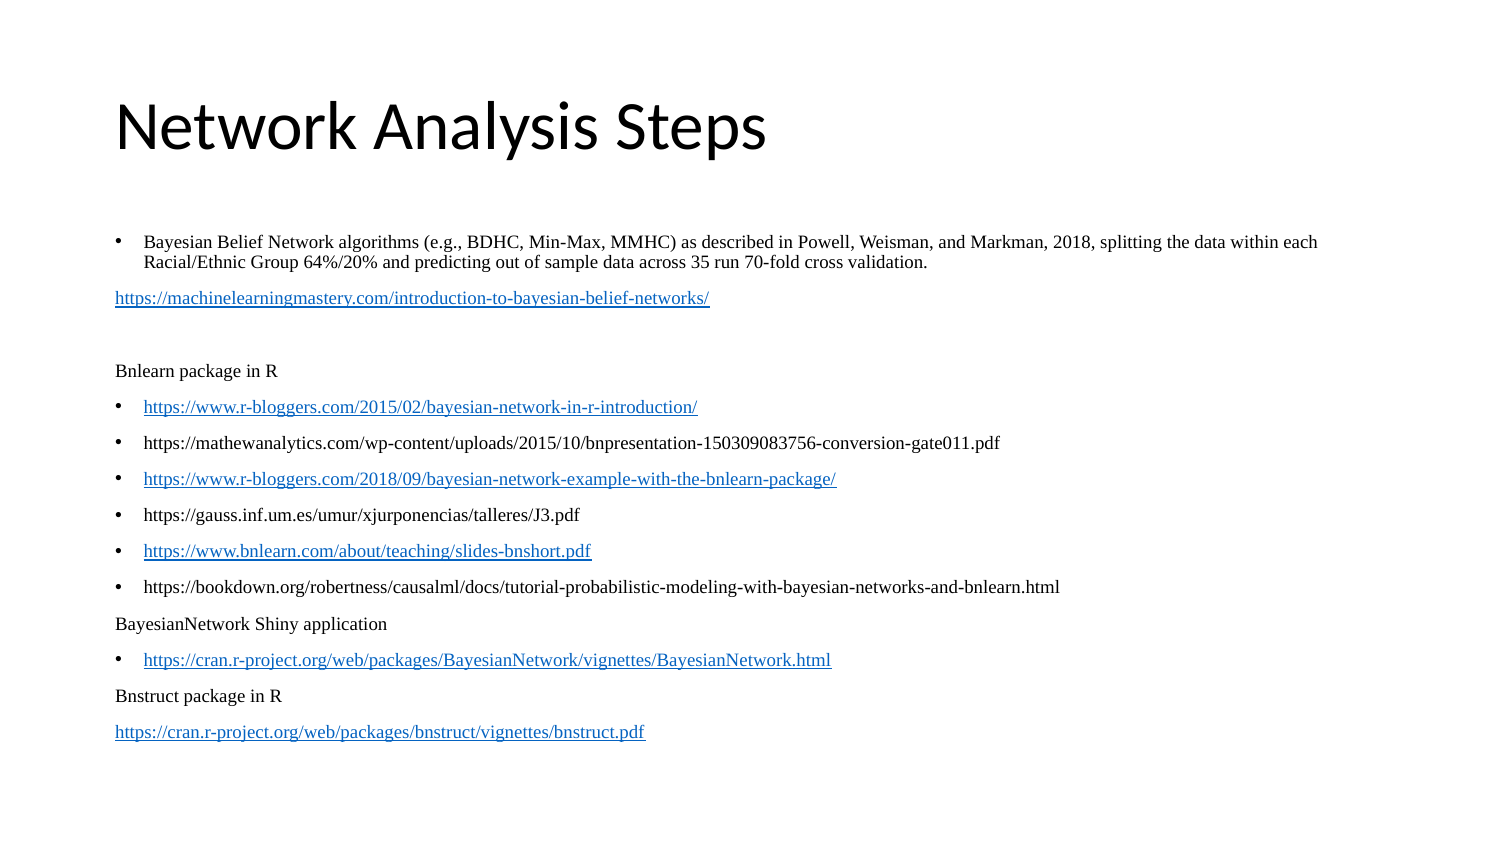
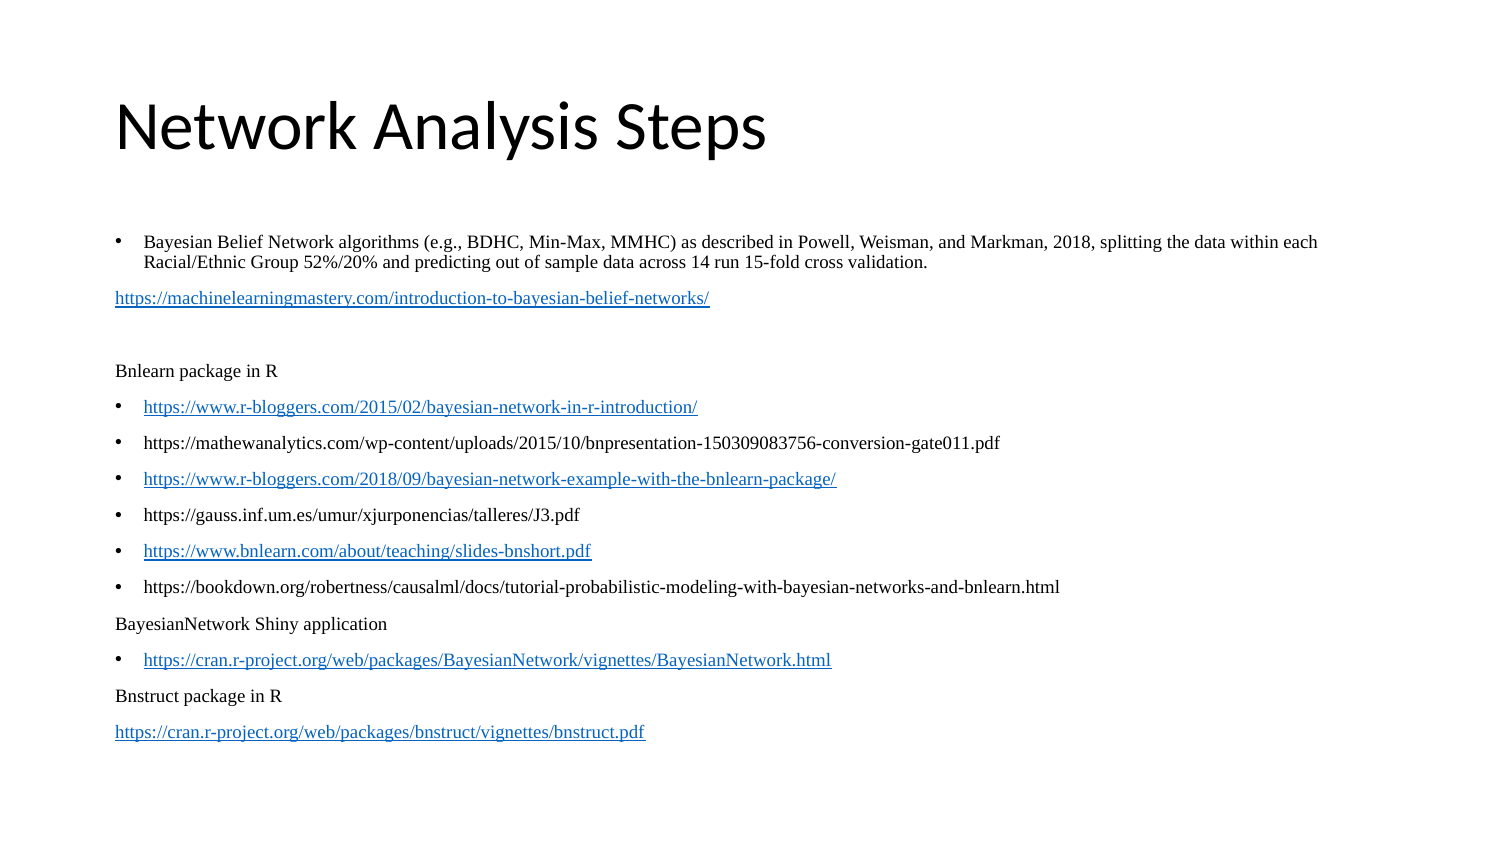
64%/20%: 64%/20% -> 52%/20% (341, 262)
35: 35 -> 14 (700, 262)
70-fold: 70-fold -> 15-fold (772, 262)
